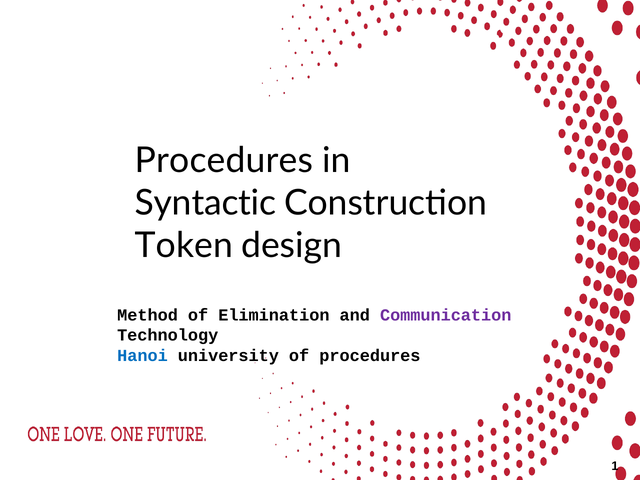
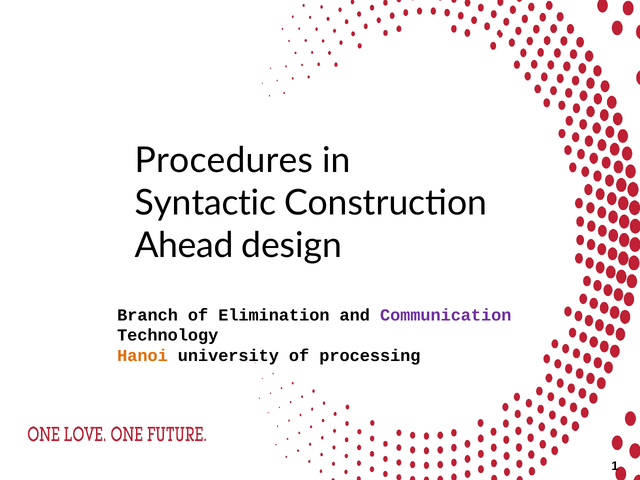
Token: Token -> Ahead (184, 246)
Method: Method -> Branch (148, 315)
Hanoi colour: blue -> orange (142, 355)
of procedures: procedures -> processing (370, 355)
